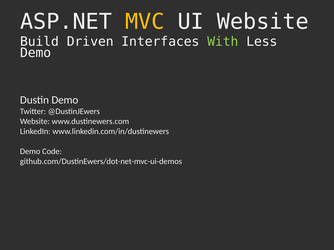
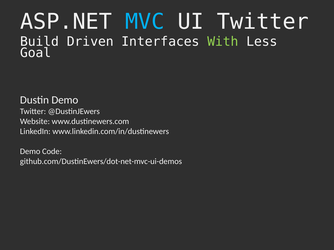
MVC colour: yellow -> light blue (145, 22)
UI Website: Website -> Twitter (263, 22)
Demo: Demo -> Goal (36, 53)
